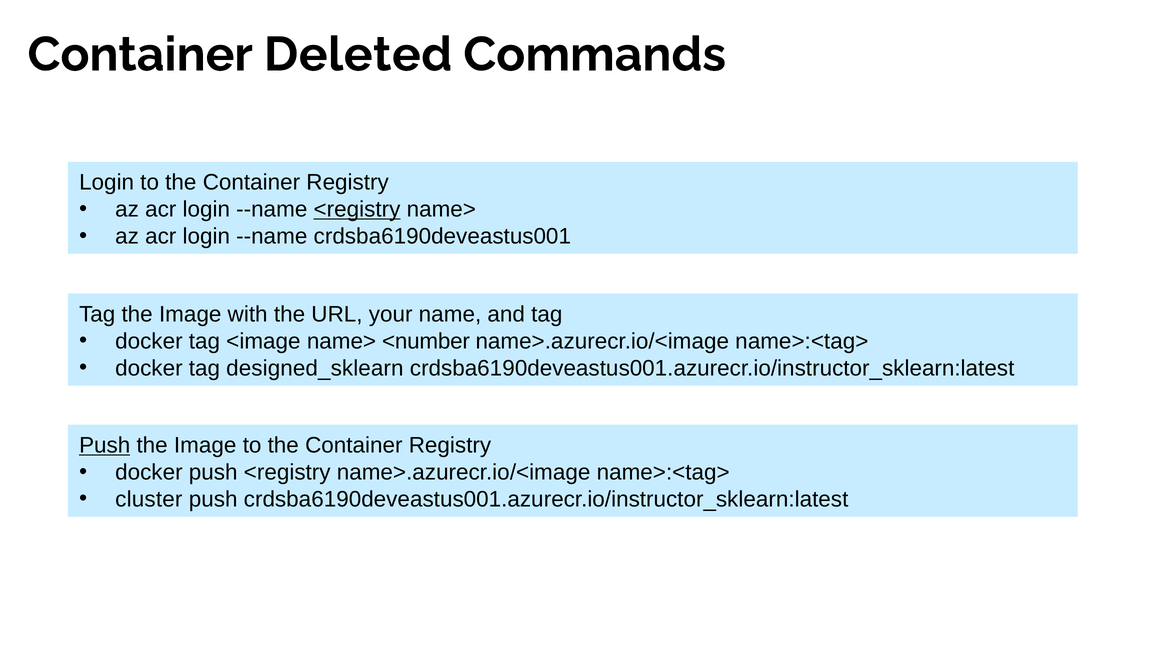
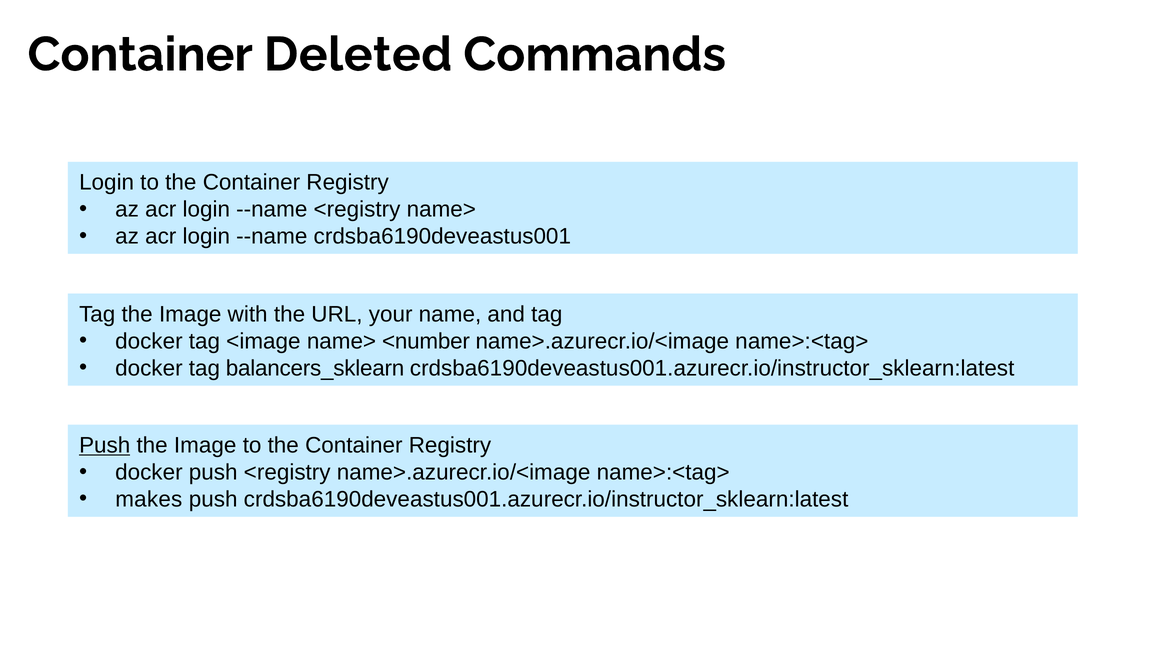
<registry underline: present -> none (357, 209)
designed_sklearn: designed_sklearn -> balancers_sklearn (315, 368)
cluster: cluster -> makes (149, 499)
